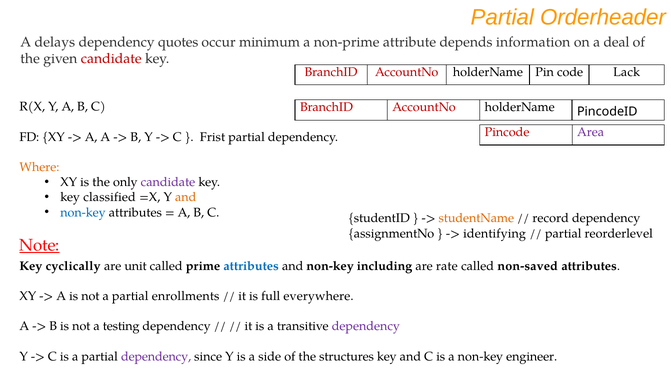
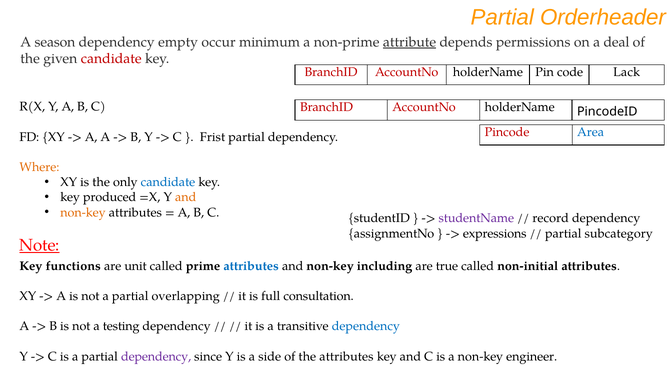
delays: delays -> season (55, 42)
quotes: quotes -> empty (178, 42)
attribute underline: none -> present (410, 42)
information: information -> permissions (533, 42)
Area colour: purple -> blue (591, 132)
candidate colour: purple -> blue (168, 182)
classified: classified -> produced (110, 198)
non-key colour: blue -> orange (83, 213)
studentName colour: orange -> purple (476, 219)
identifying: identifying -> expressions (495, 234)
reorderlevel: reorderlevel -> subcategory (619, 234)
cyclically: cyclically -> functions (73, 266)
rate: rate -> true (447, 266)
non-saved: non-saved -> non-initial (528, 266)
enrollments: enrollments -> overlapping (186, 296)
everywhere: everywhere -> consultation (319, 296)
dependency colour: purple -> blue (366, 327)
the structures: structures -> attributes (346, 357)
